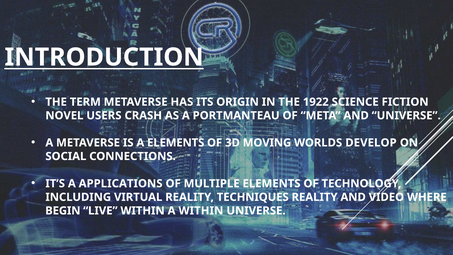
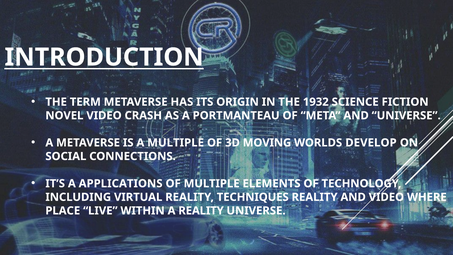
1922: 1922 -> 1932 (316, 102)
NOVEL USERS: USERS -> VIDEO (104, 115)
A ELEMENTS: ELEMENTS -> MULTIPLE (176, 143)
BEGIN: BEGIN -> PLACE (63, 211)
A WITHIN: WITHIN -> REALITY (201, 211)
